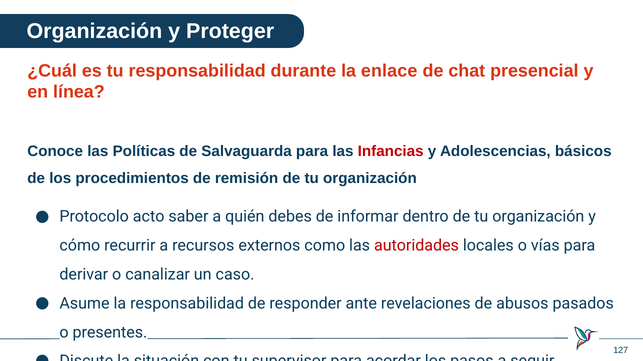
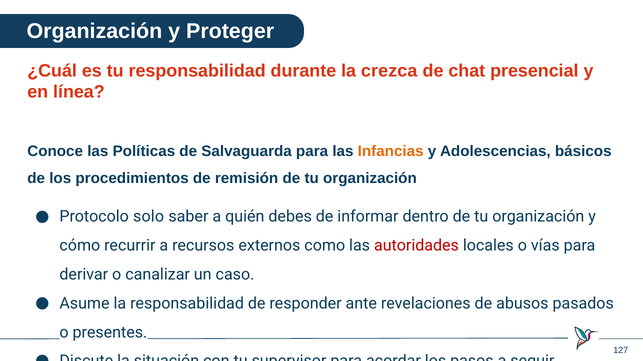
enlace: enlace -> crezca (389, 71)
Infancias colour: red -> orange (391, 151)
Protocolo acto: acto -> solo (149, 217)
